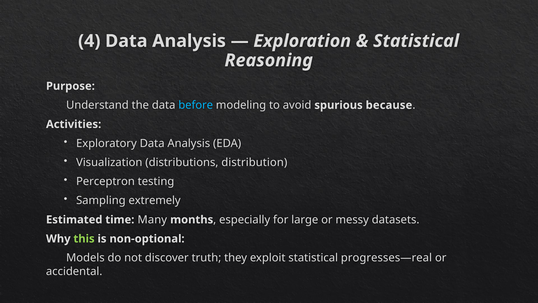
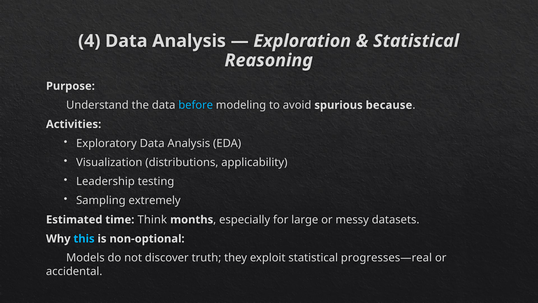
distribution: distribution -> applicability (254, 162)
Perceptron: Perceptron -> Leadership (105, 181)
Many: Many -> Think (152, 219)
this colour: light green -> light blue (84, 238)
